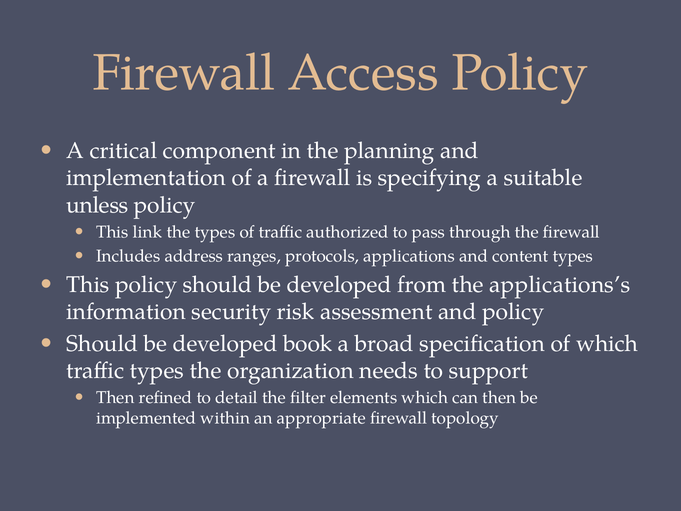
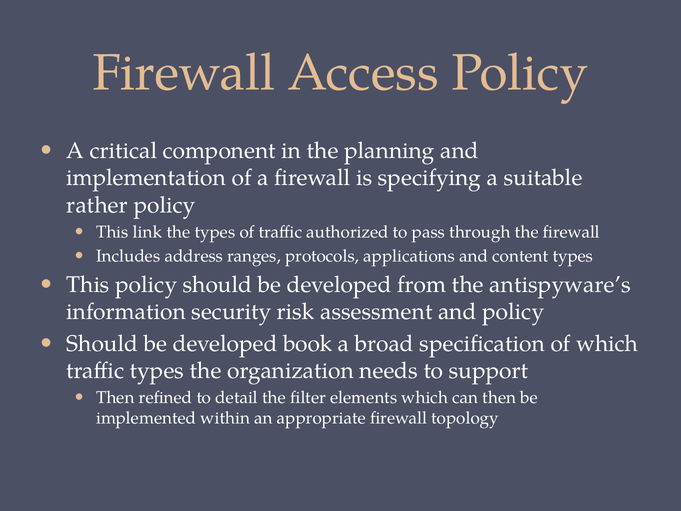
unless: unless -> rather (97, 205)
applications’s: applications’s -> antispyware’s (560, 285)
